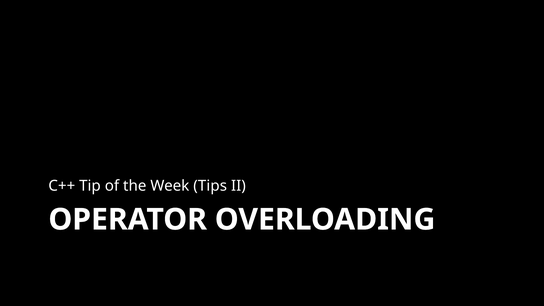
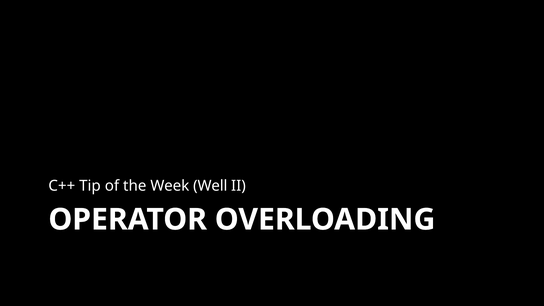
Tips: Tips -> Well (210, 186)
